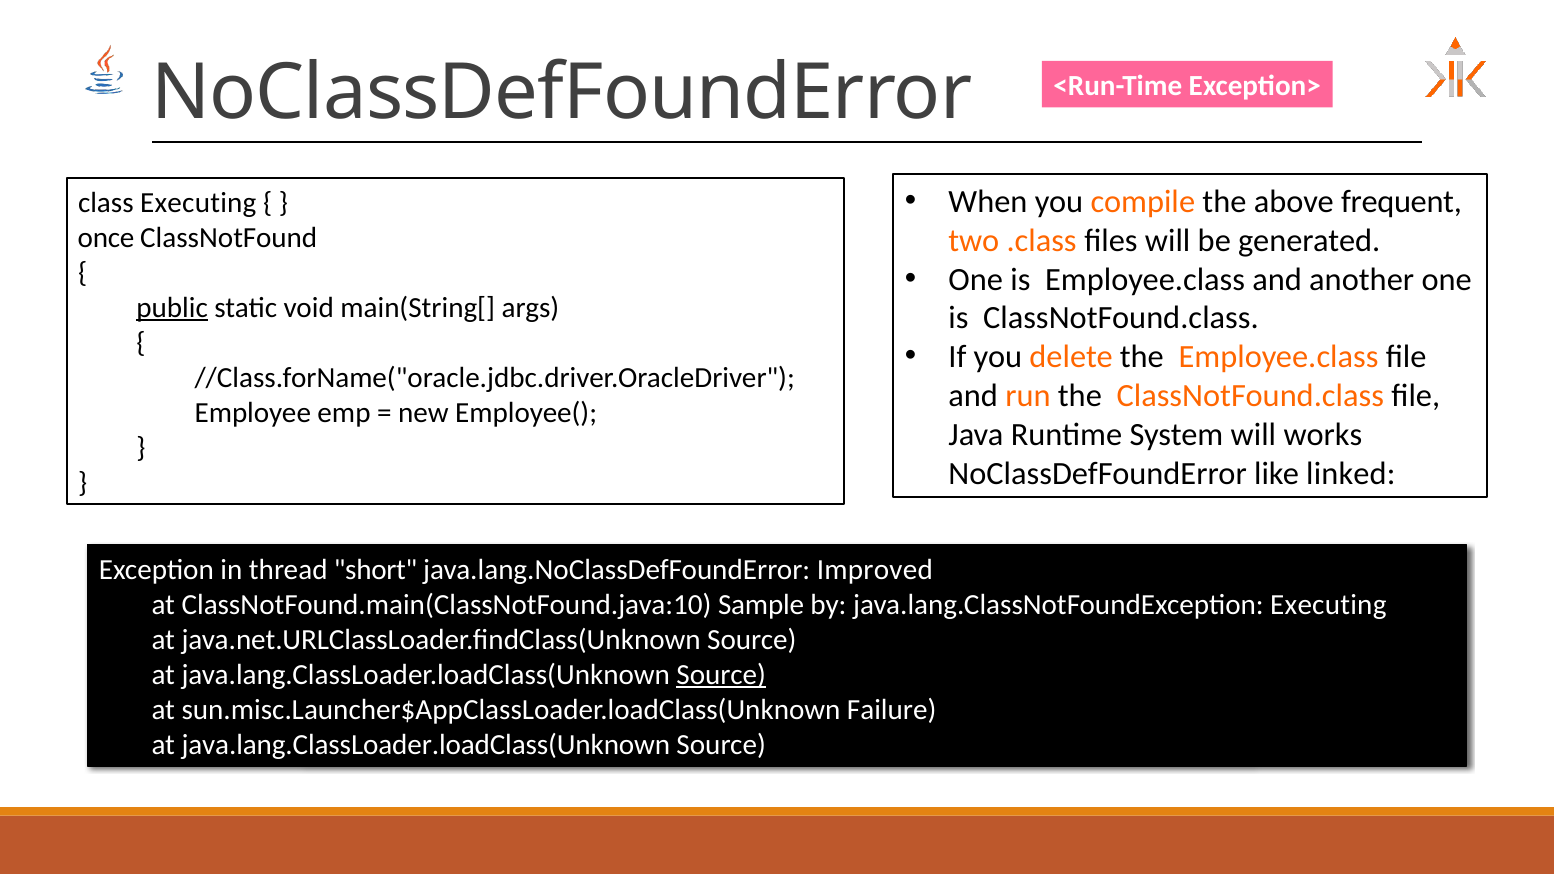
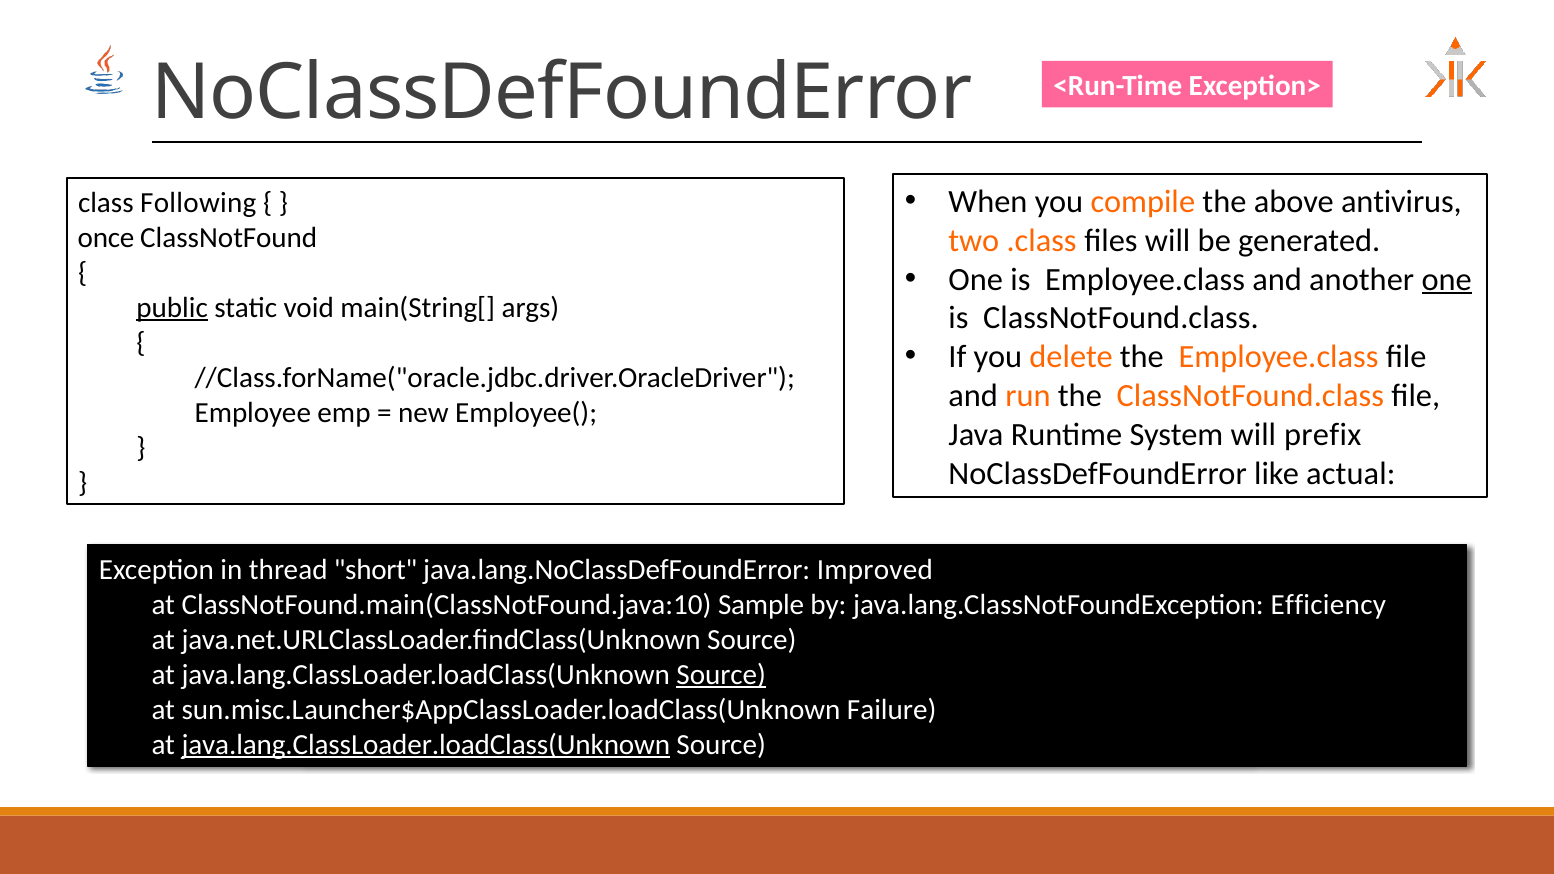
frequent: frequent -> antivirus (1401, 202)
class Executing: Executing -> Following (198, 203)
one underline: none -> present (1447, 279)
works: works -> prefix (1323, 435)
linked: linked -> actual (1351, 474)
java.lang.ClassNotFoundException Executing: Executing -> Efficiency (1328, 605)
java.lang.ClassLoader.loadClass(Unknown underline: none -> present (426, 745)
